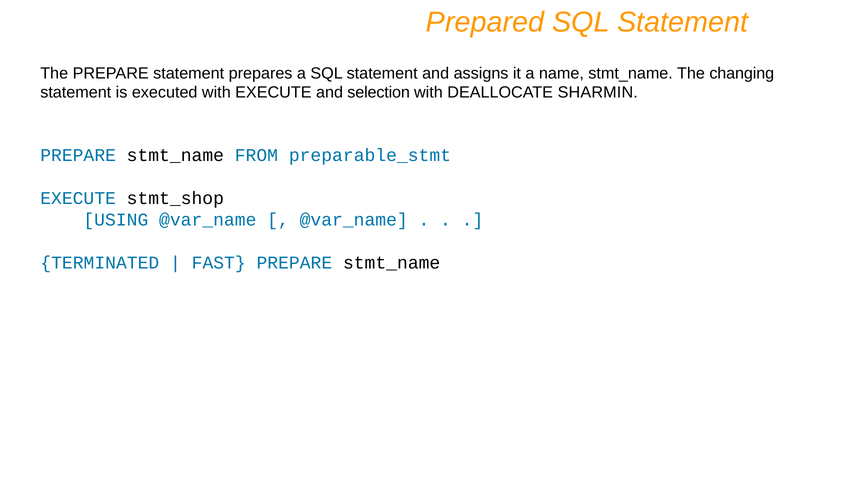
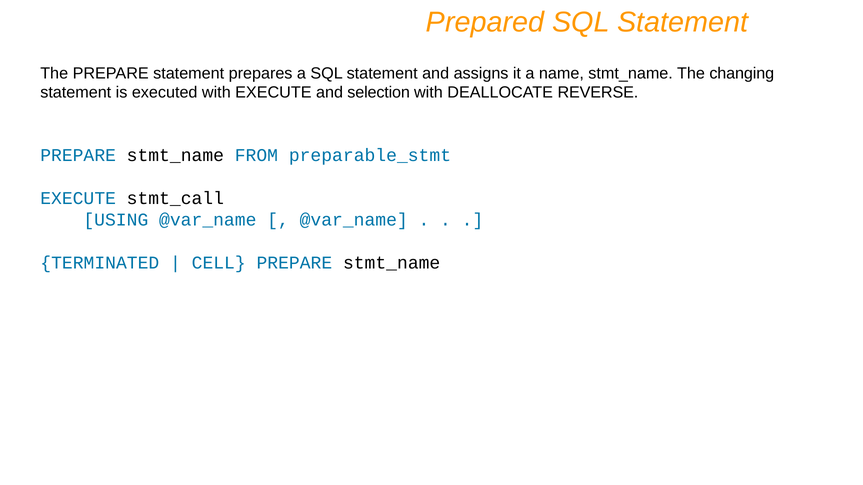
SHARMIN: SHARMIN -> REVERSE (598, 93)
stmt_shop: stmt_shop -> stmt_call (175, 199)
FAST: FAST -> CELL (219, 263)
